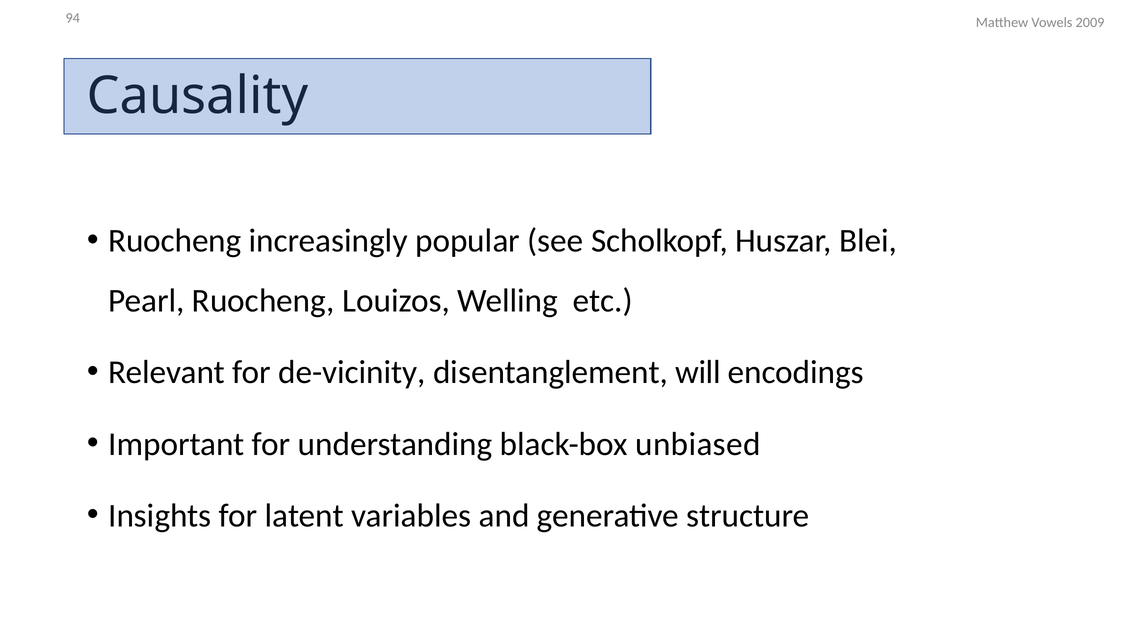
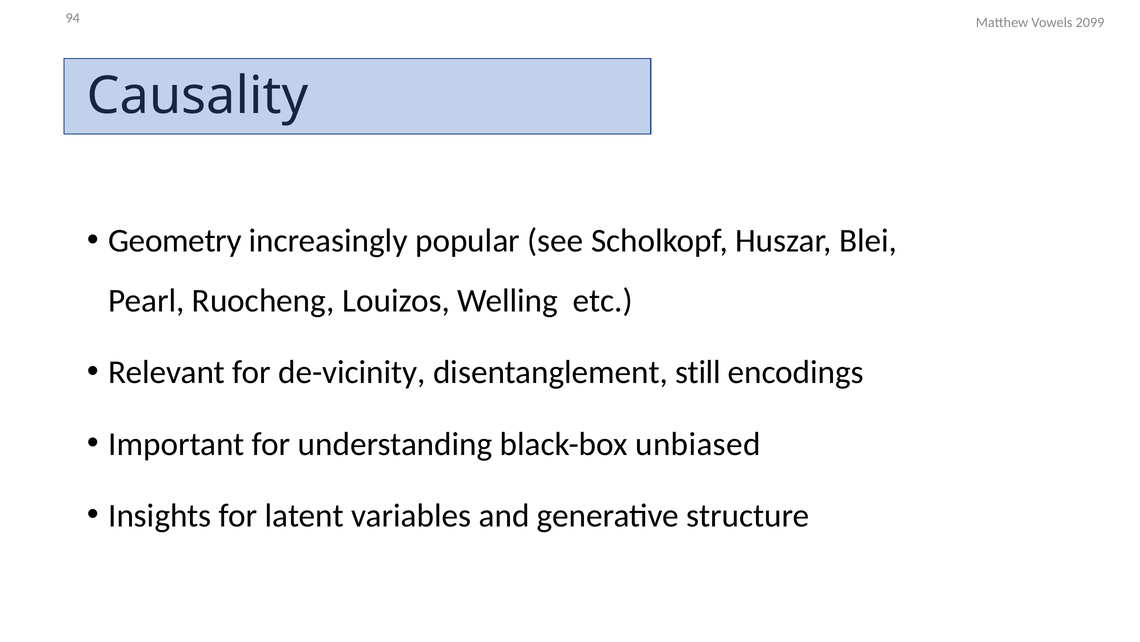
2009: 2009 -> 2099 (1090, 22)
Ruocheng: Ruocheng -> Geometry (175, 241)
will: will -> still (698, 372)
